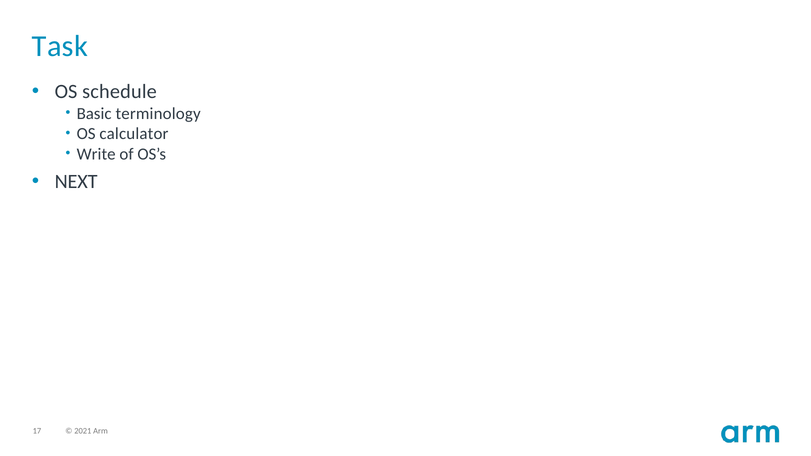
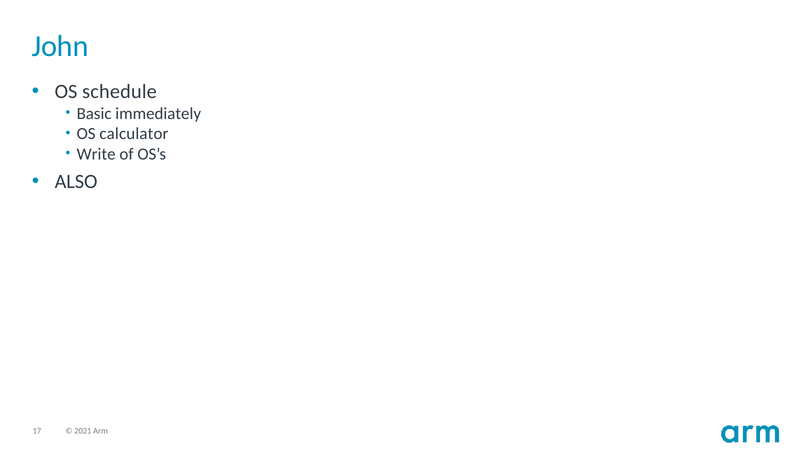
Task: Task -> John (60, 46)
terminology: terminology -> immediately (158, 114)
NEXT: NEXT -> ALSO (76, 182)
